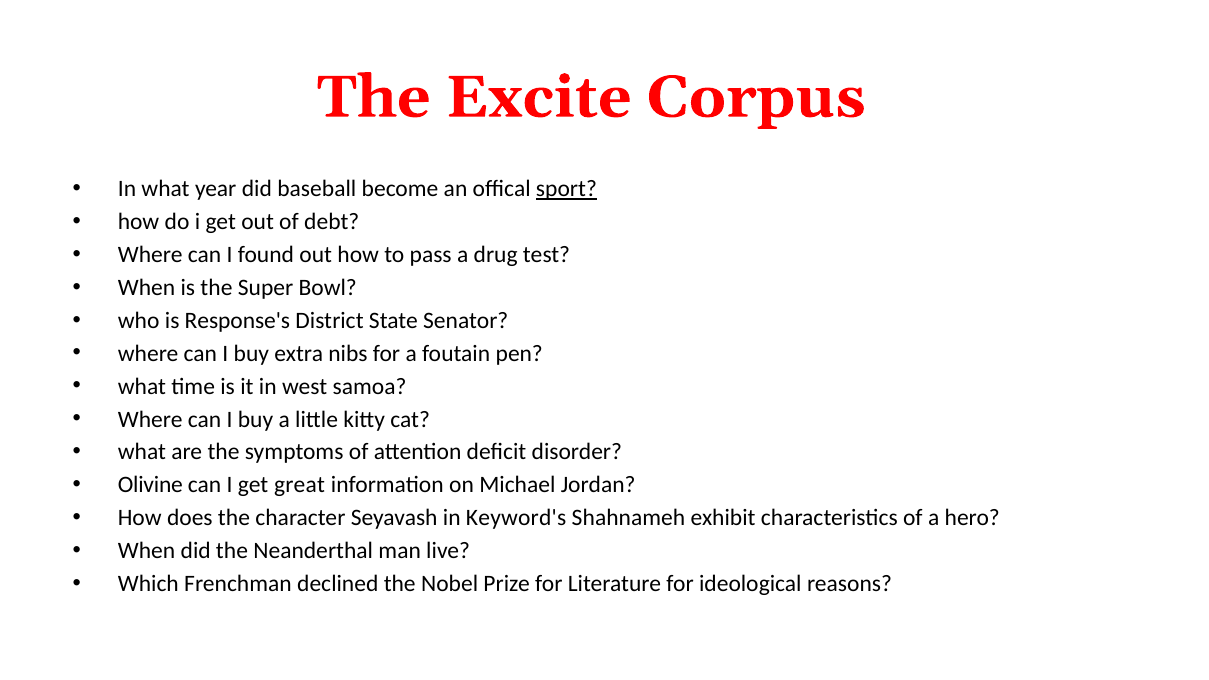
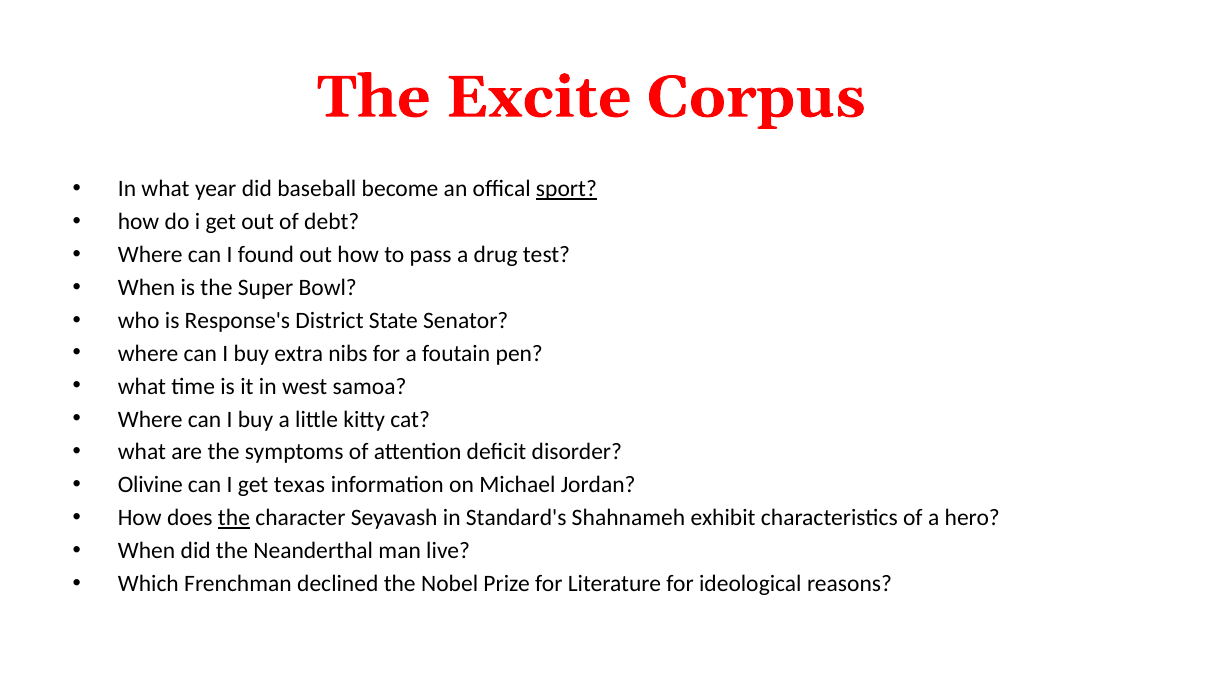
great: great -> texas (299, 485)
the underline: none -> present (234, 518)
Keyword's: Keyword's -> Standard's (516, 518)
